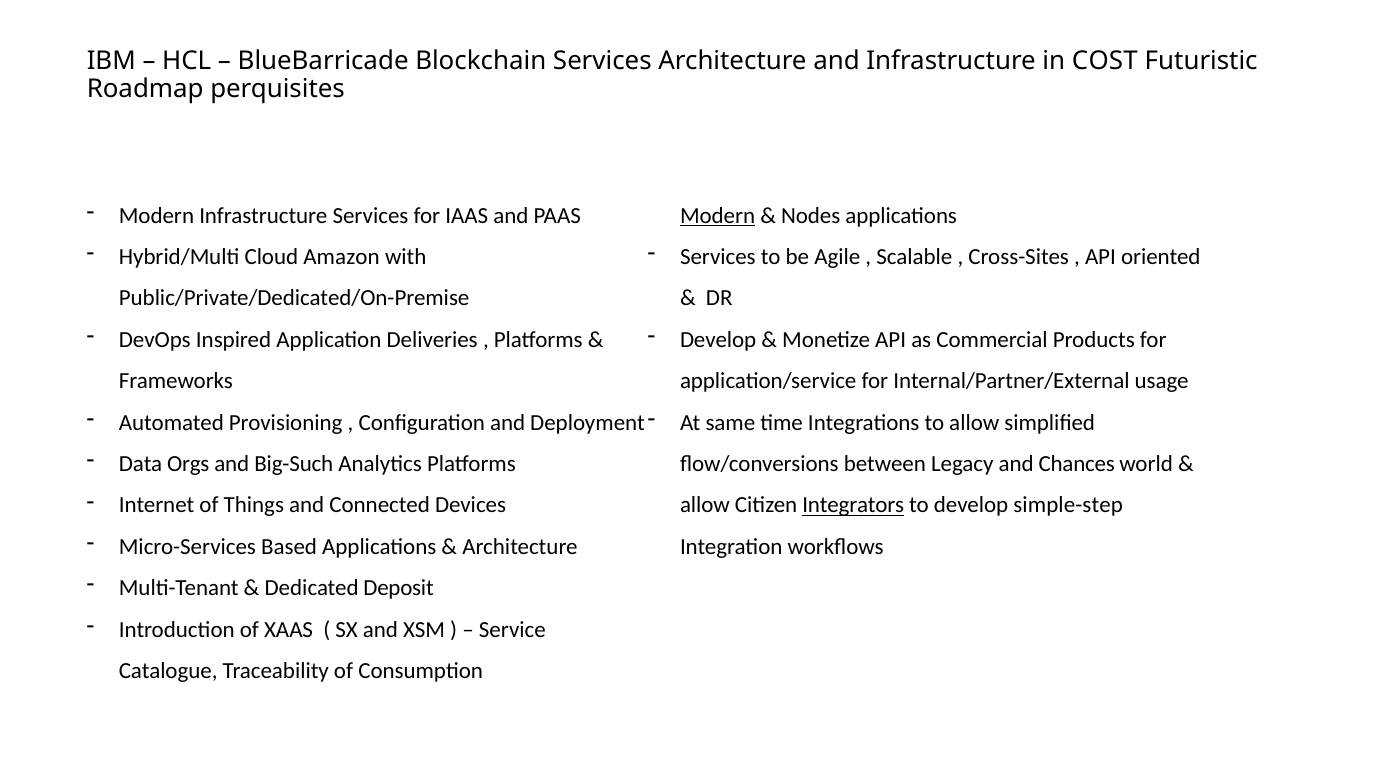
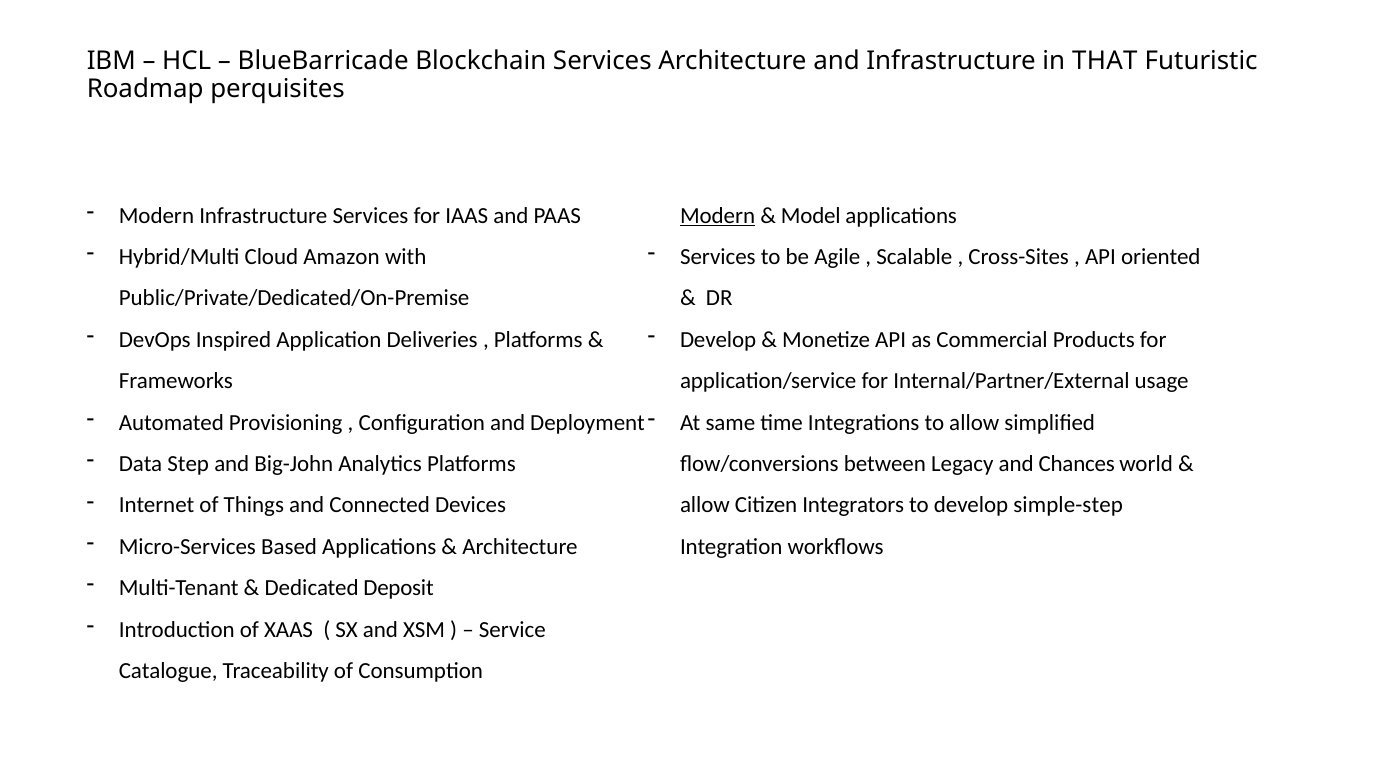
COST: COST -> THAT (1105, 61)
Nodes: Nodes -> Model (811, 215)
Orgs: Orgs -> Step (188, 464)
Big-Such: Big-Such -> Big-John (294, 464)
Integrators underline: present -> none (853, 505)
